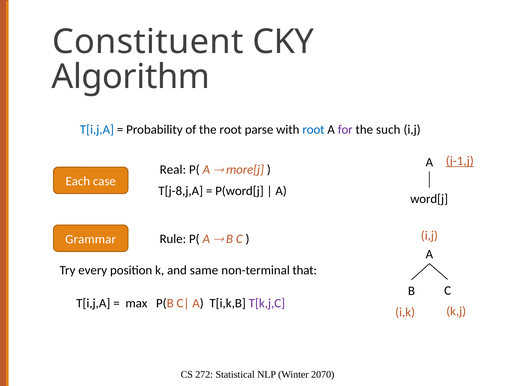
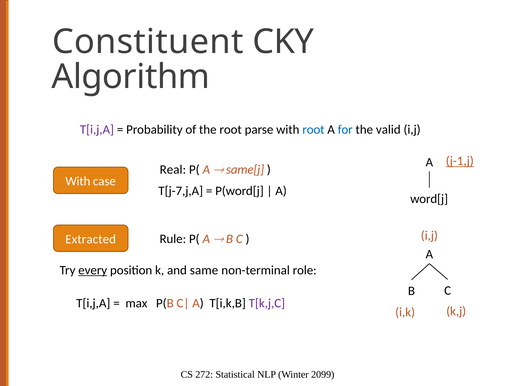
T[i,j,A colour: blue -> purple (97, 130)
for colour: purple -> blue (345, 130)
such: such -> valid (388, 130)
more[j: more[j -> same[j (245, 170)
Each: Each -> With (78, 181)
T[j-8,j,A: T[j-8,j,A -> T[j-7,j,A (181, 191)
Grammar: Grammar -> Extracted (91, 239)
every underline: none -> present (93, 270)
that: that -> role (305, 270)
2070: 2070 -> 2099 (323, 375)
